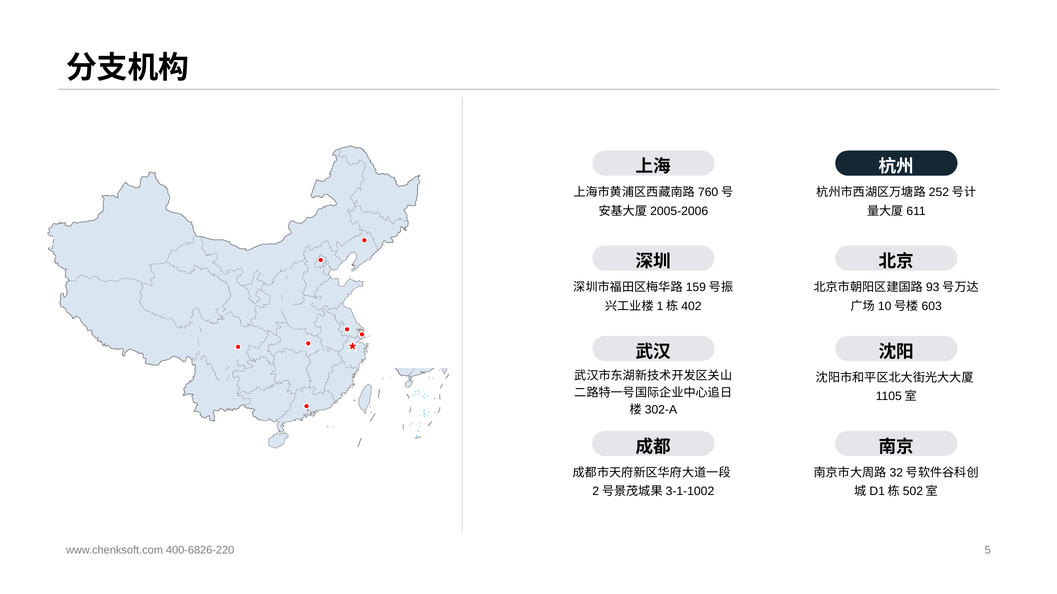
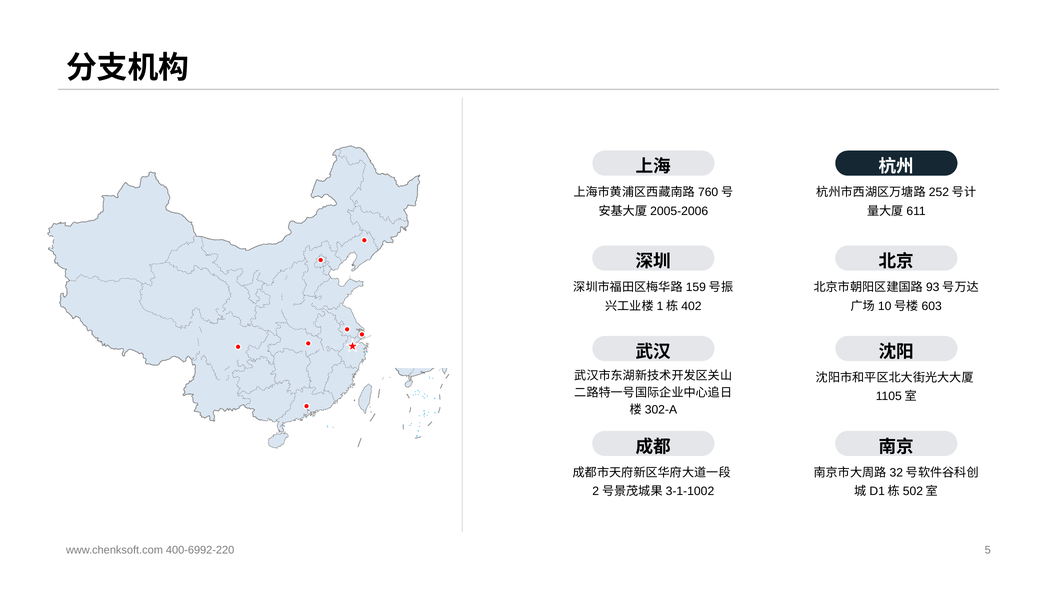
400-6826-220: 400-6826-220 -> 400-6992-220 (200, 551)
